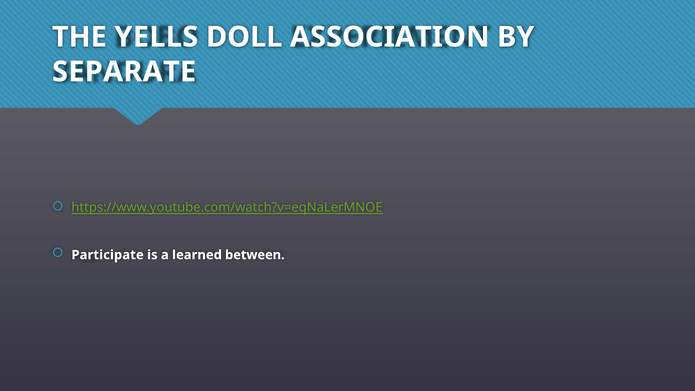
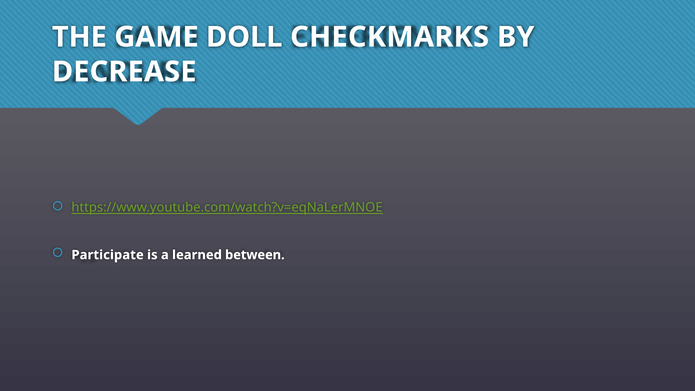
YELLS: YELLS -> GAME (156, 37)
ASSOCIATION: ASSOCIATION -> CHECKMARKS (390, 37)
SEPARATE: SEPARATE -> DECREASE (124, 72)
